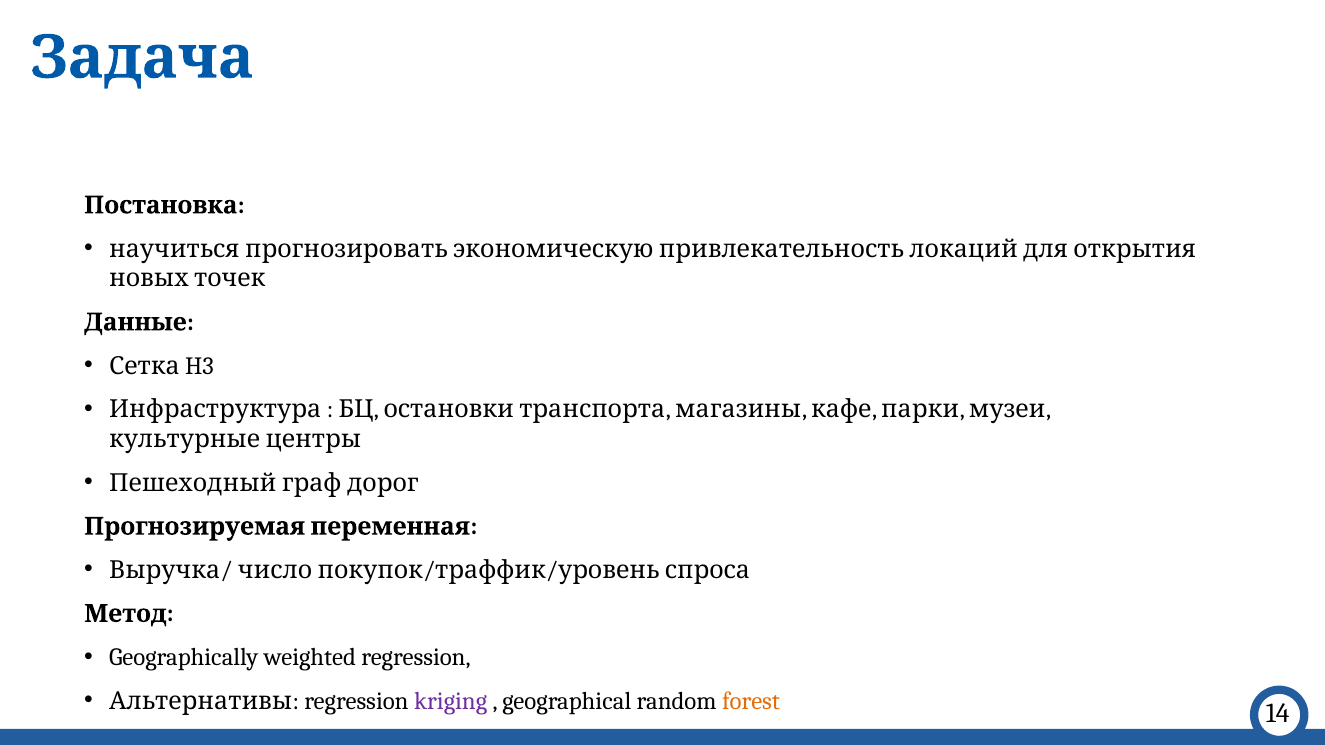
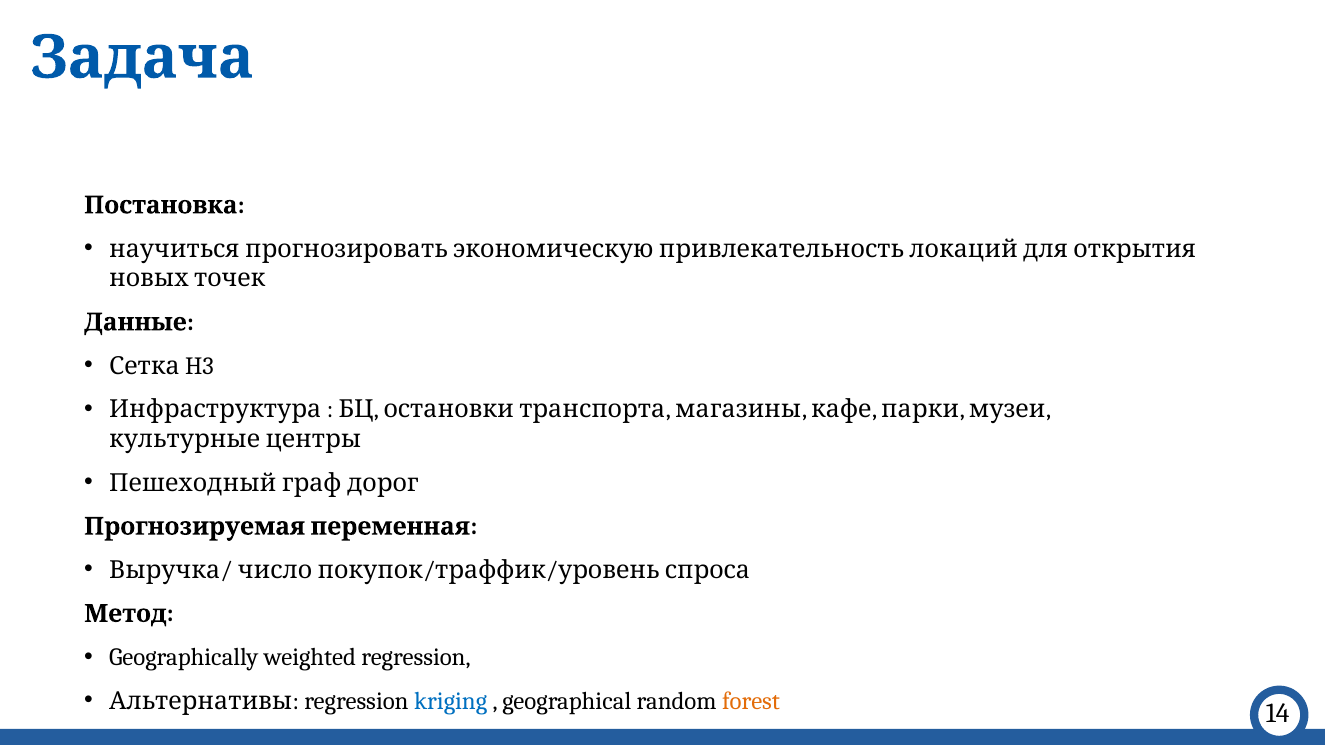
kriging colour: purple -> blue (451, 701)
